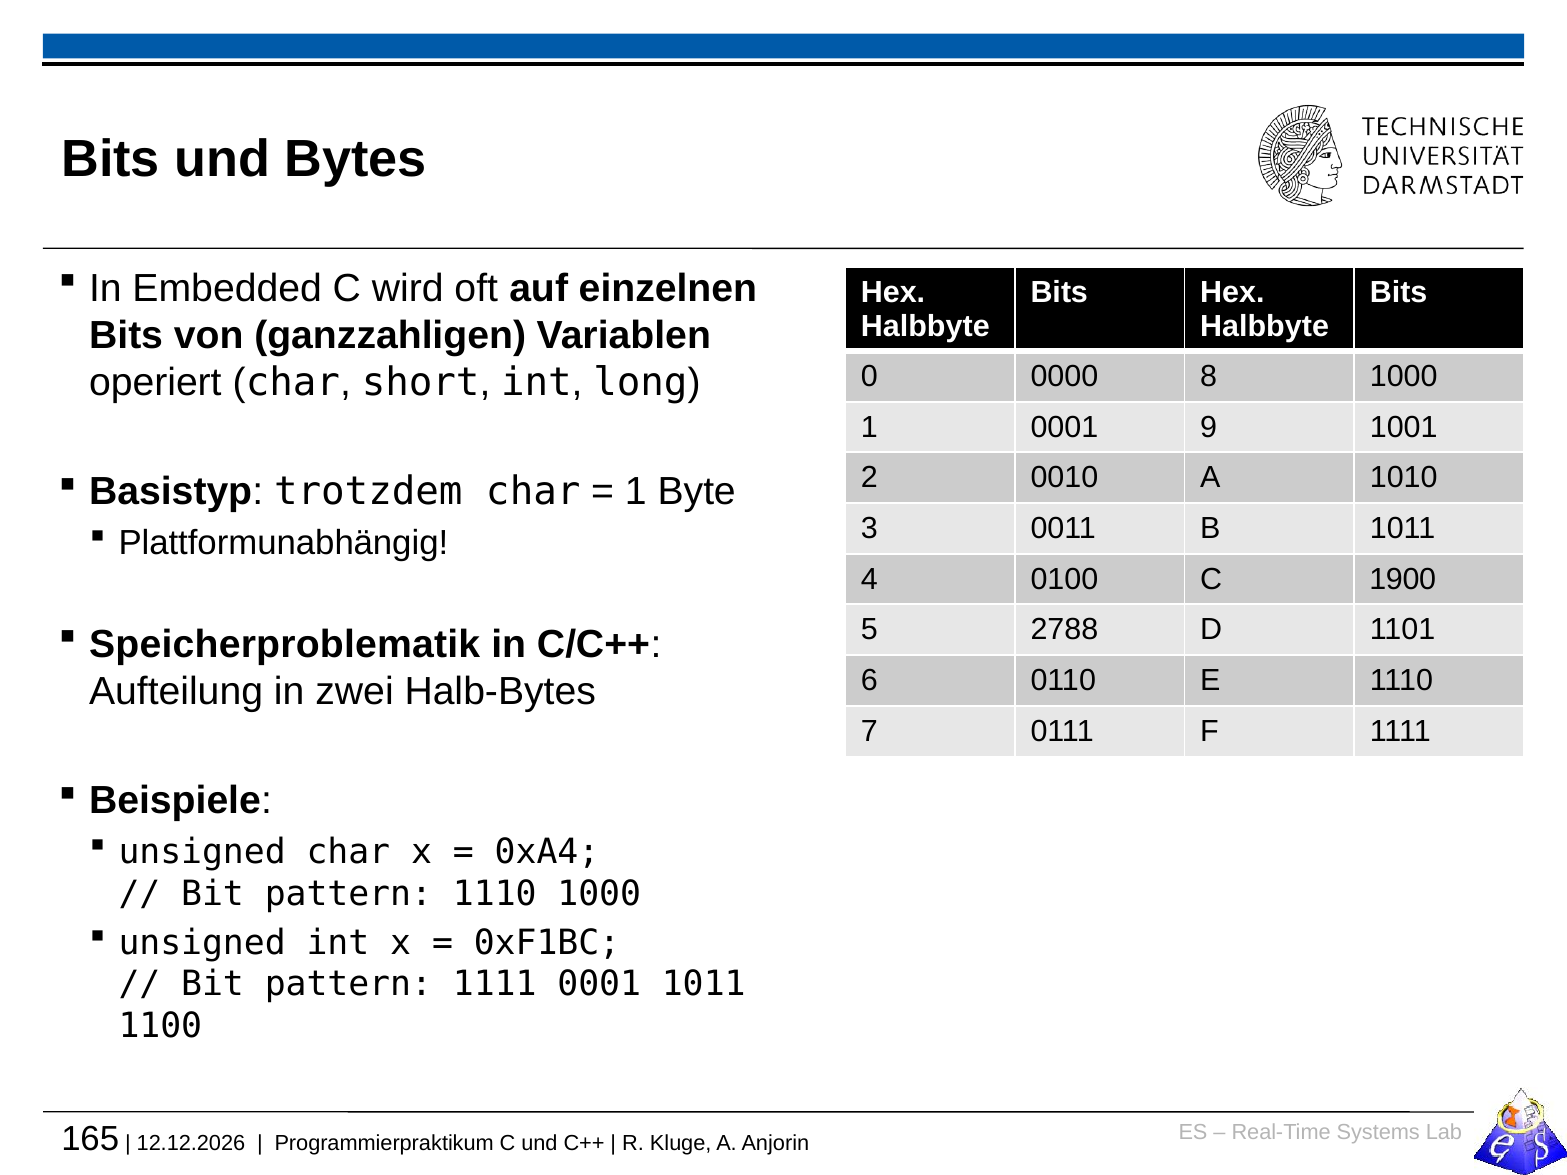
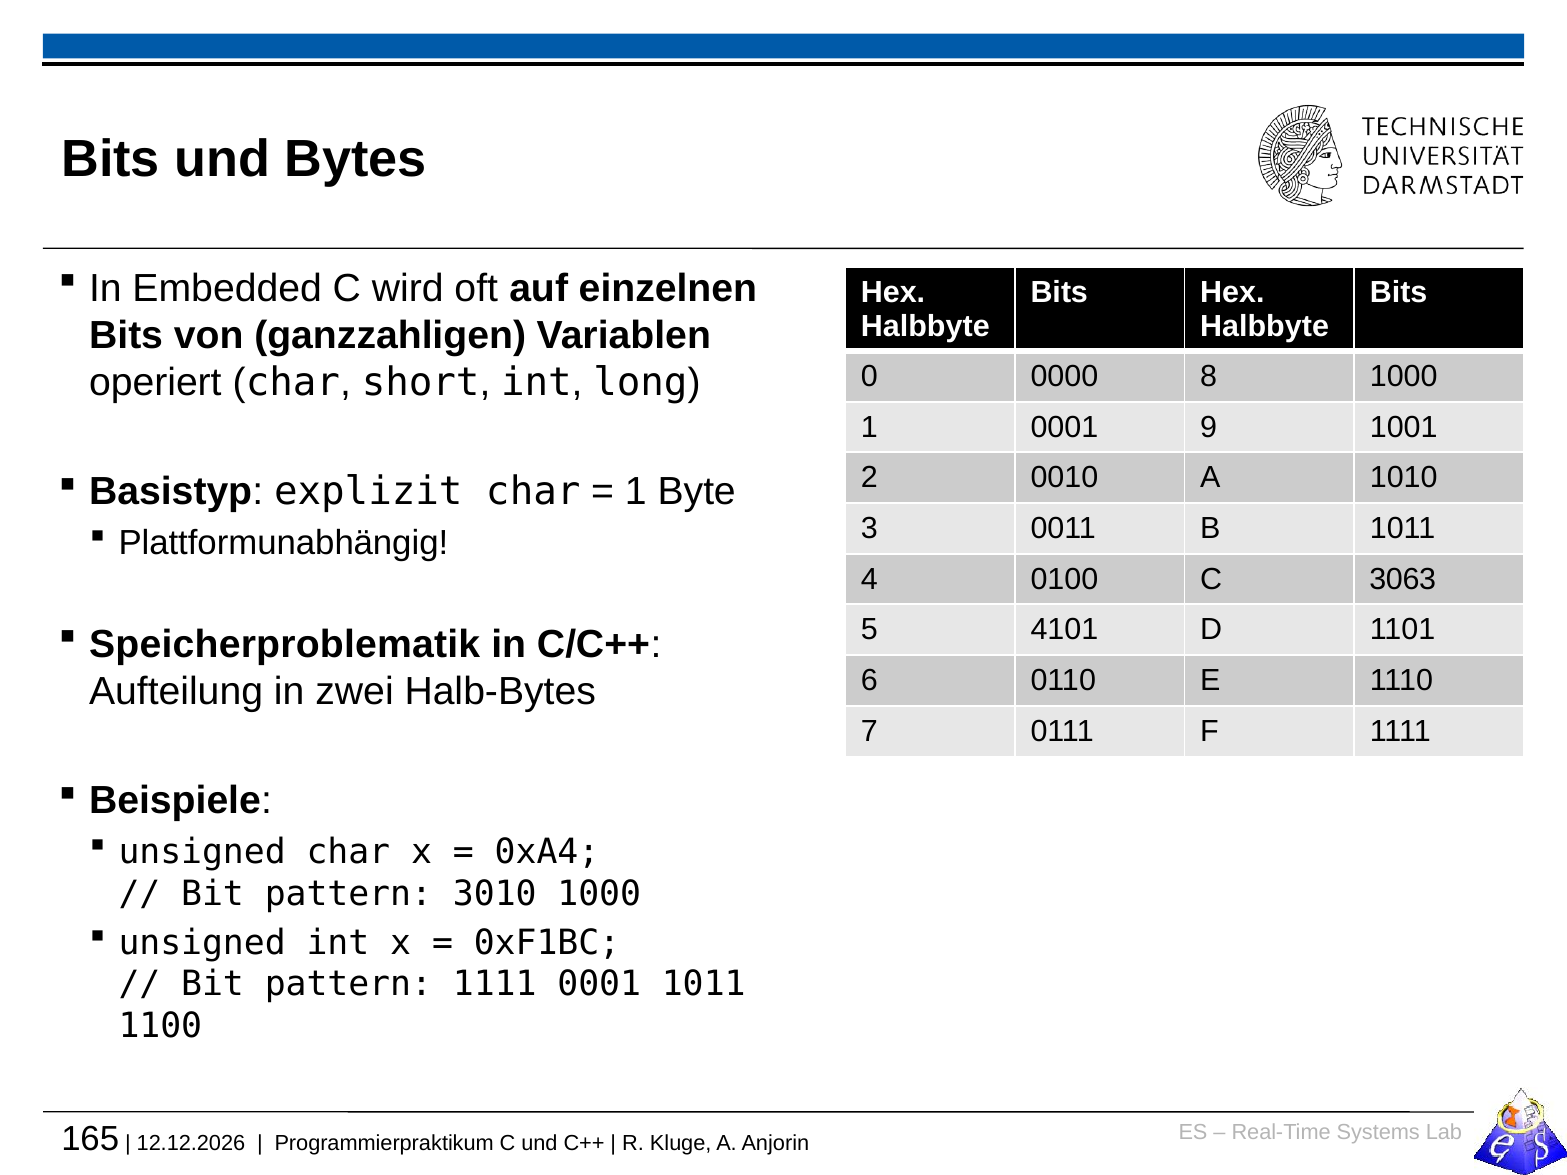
trotzdem: trotzdem -> explizit (368, 492)
1900: 1900 -> 3063 (1403, 579)
2788: 2788 -> 4101 (1064, 630)
pattern 1110: 1110 -> 3010 (495, 894)
